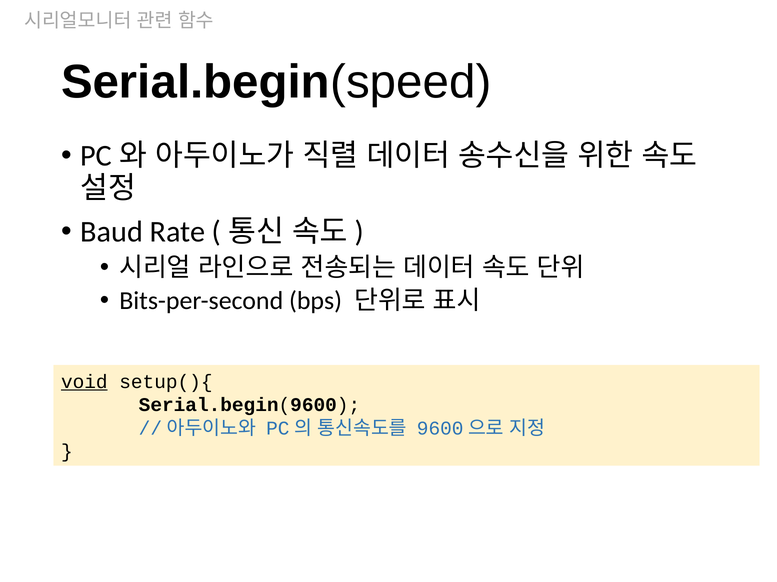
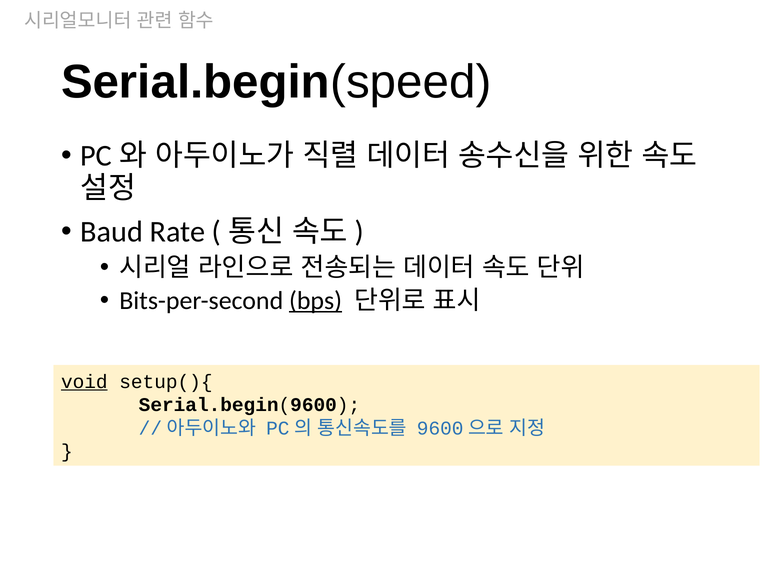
bps underline: none -> present (316, 301)
